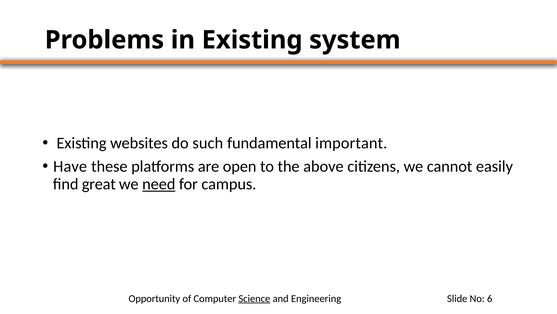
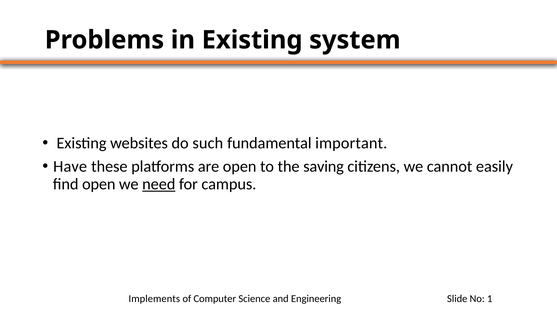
above: above -> saving (324, 166)
find great: great -> open (99, 184)
Opportunity: Opportunity -> Implements (154, 298)
Science underline: present -> none (254, 298)
6: 6 -> 1 (490, 298)
